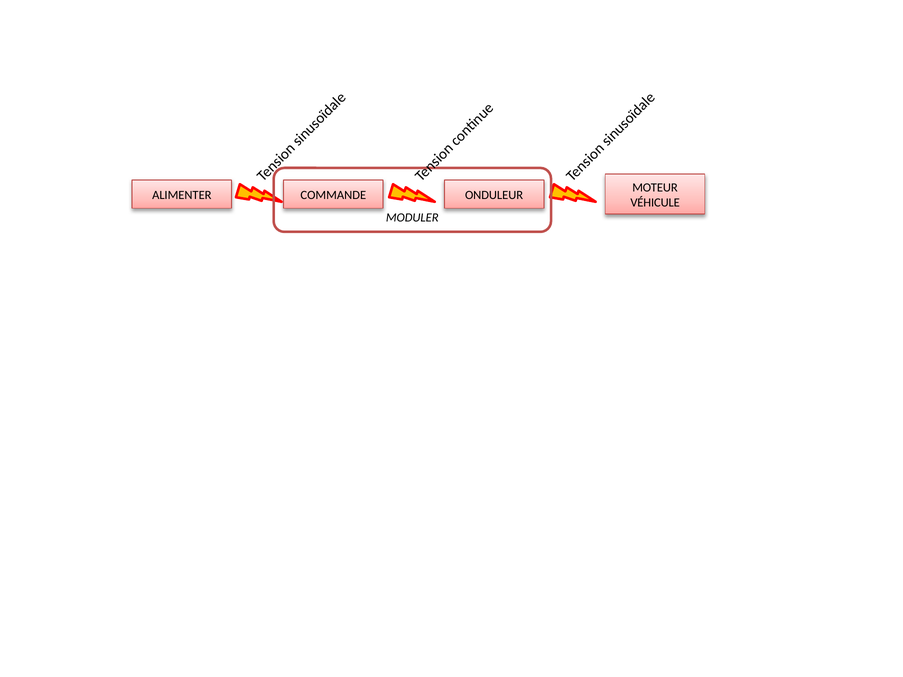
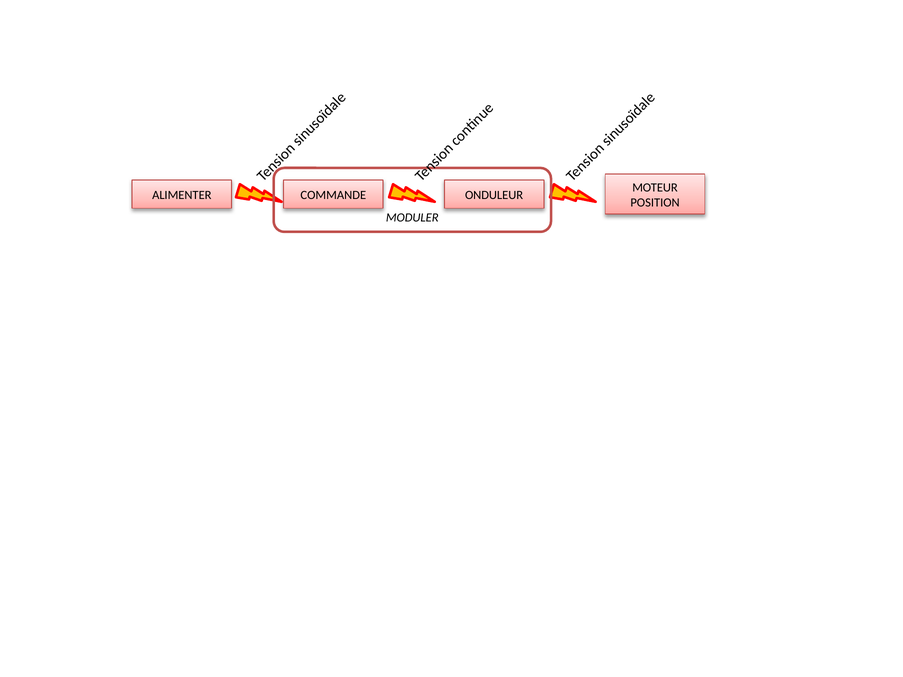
VÉHICULE: VÉHICULE -> POSITION (655, 203)
